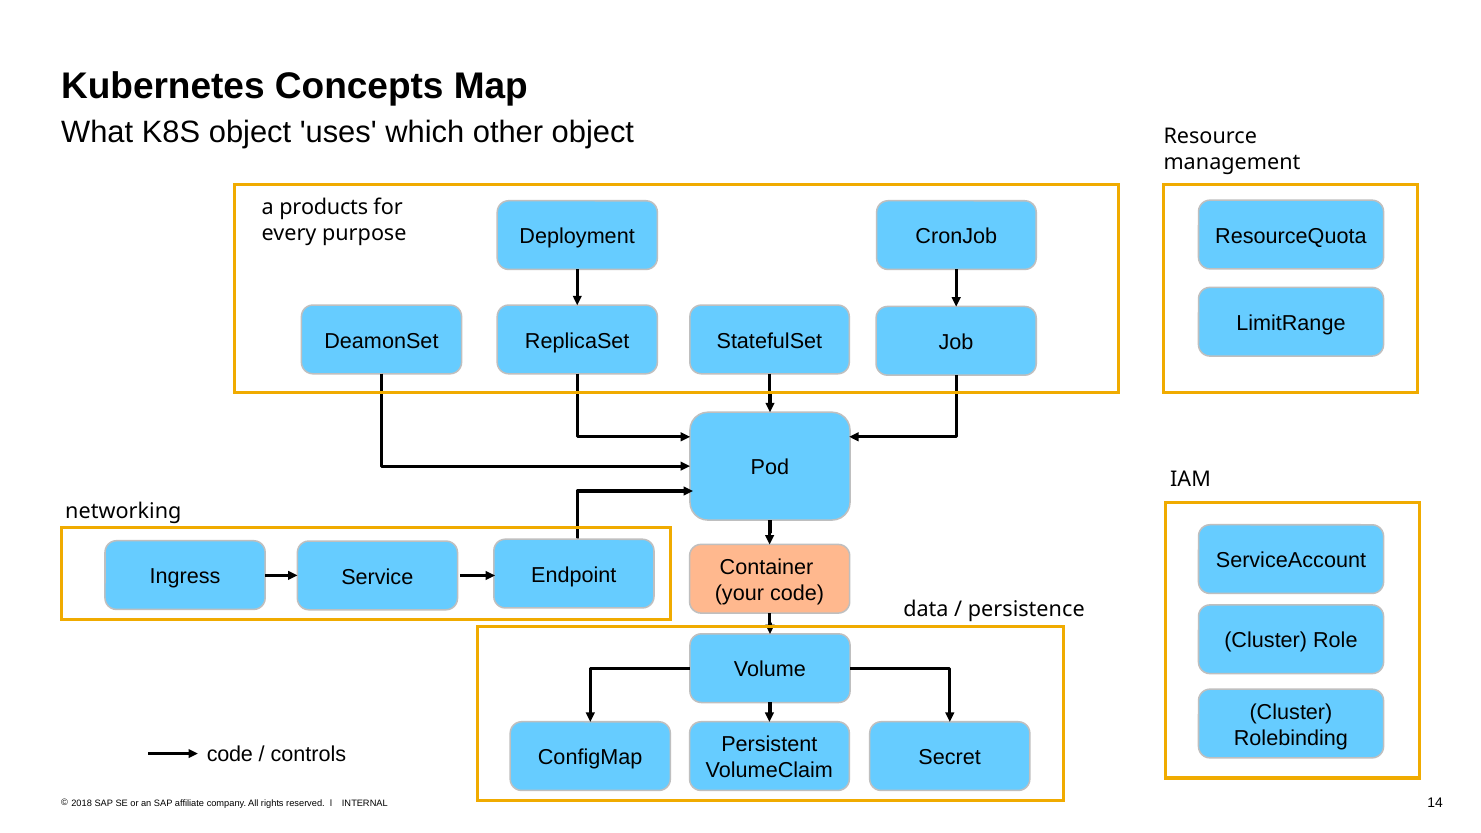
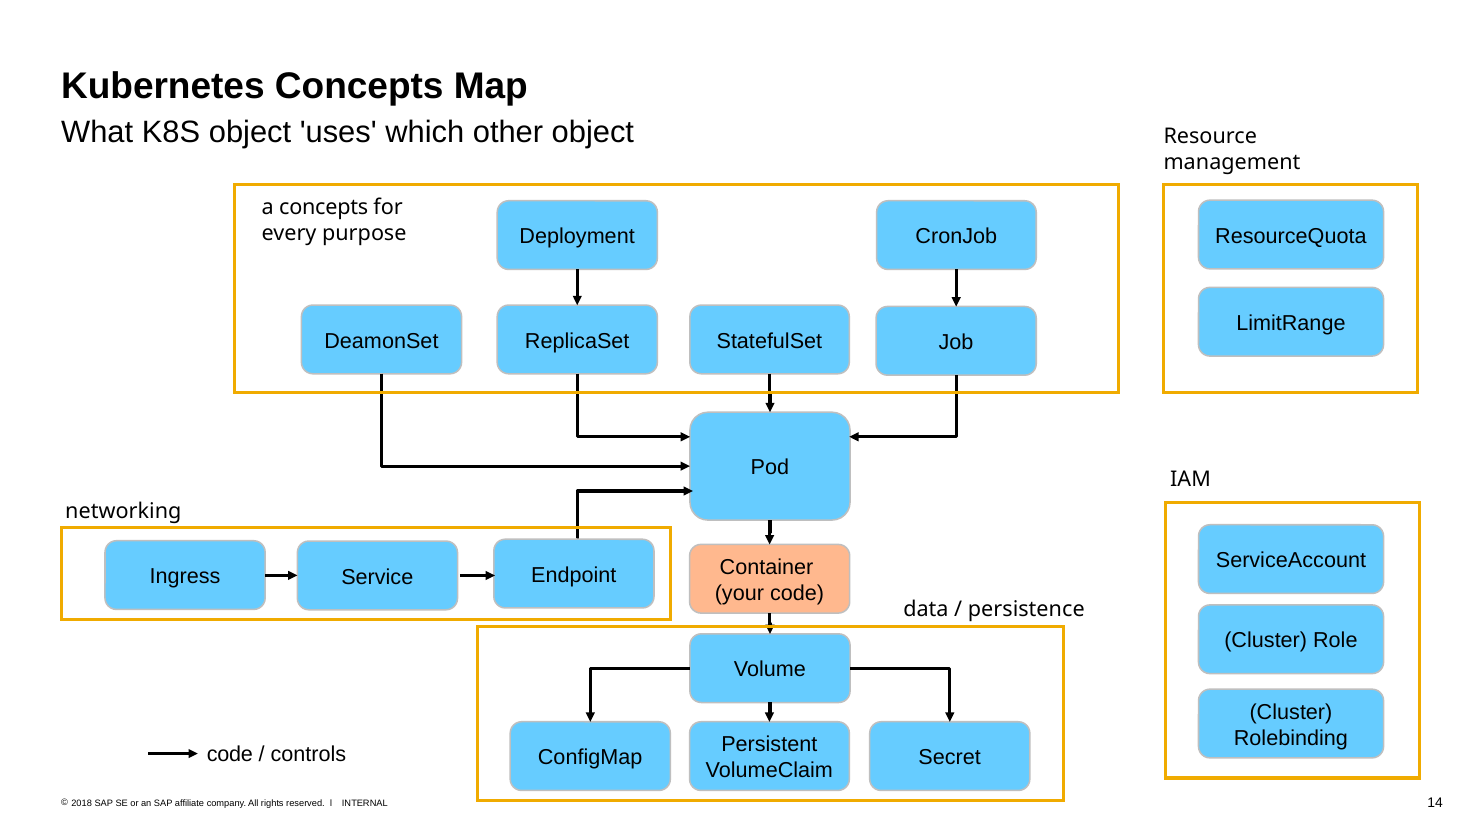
a products: products -> concepts (324, 207)
